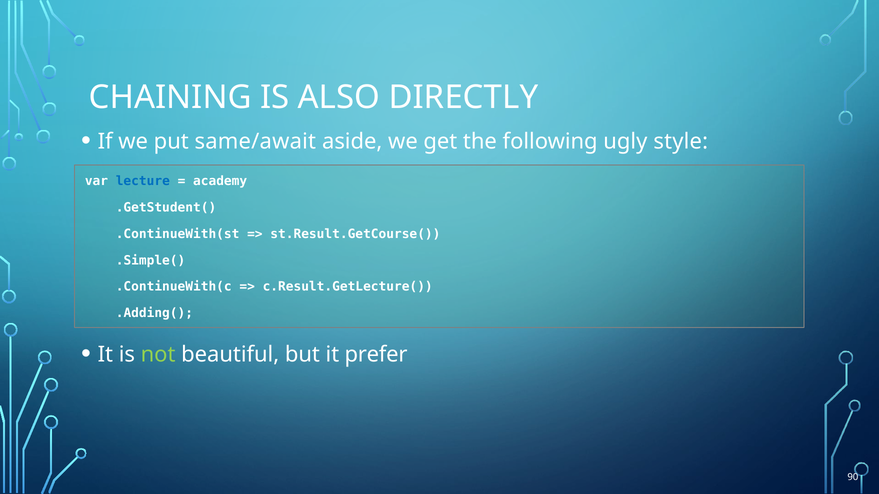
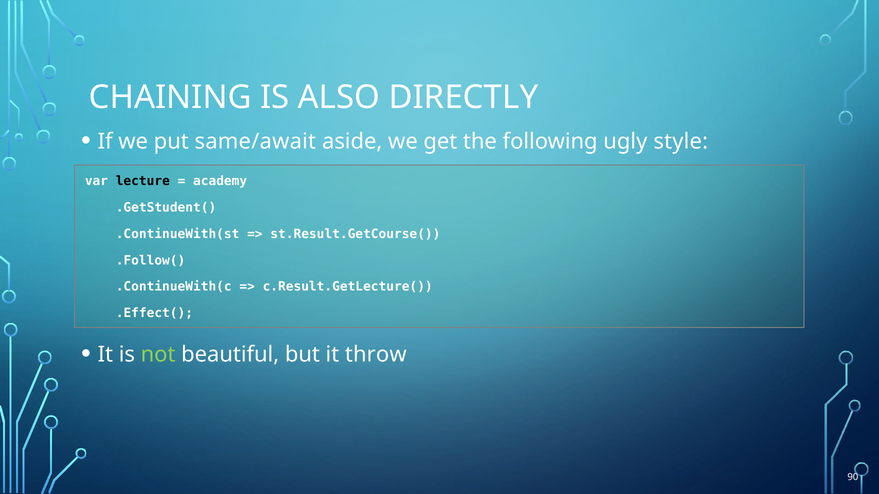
lecture colour: blue -> black (143, 181)
.Simple(: .Simple( -> .Follow( (151, 261)
.Adding(: .Adding( -> .Effect( (154, 313)
prefer: prefer -> throw (376, 355)
